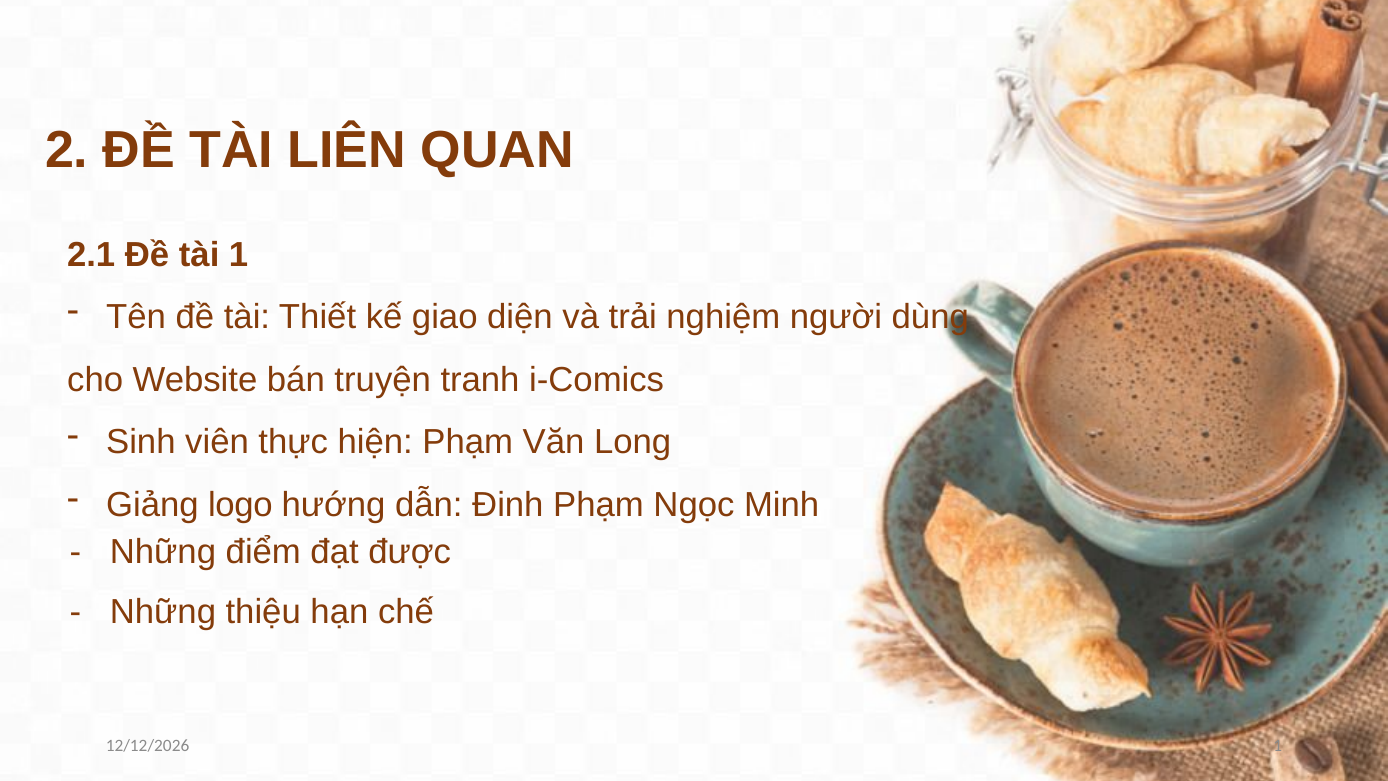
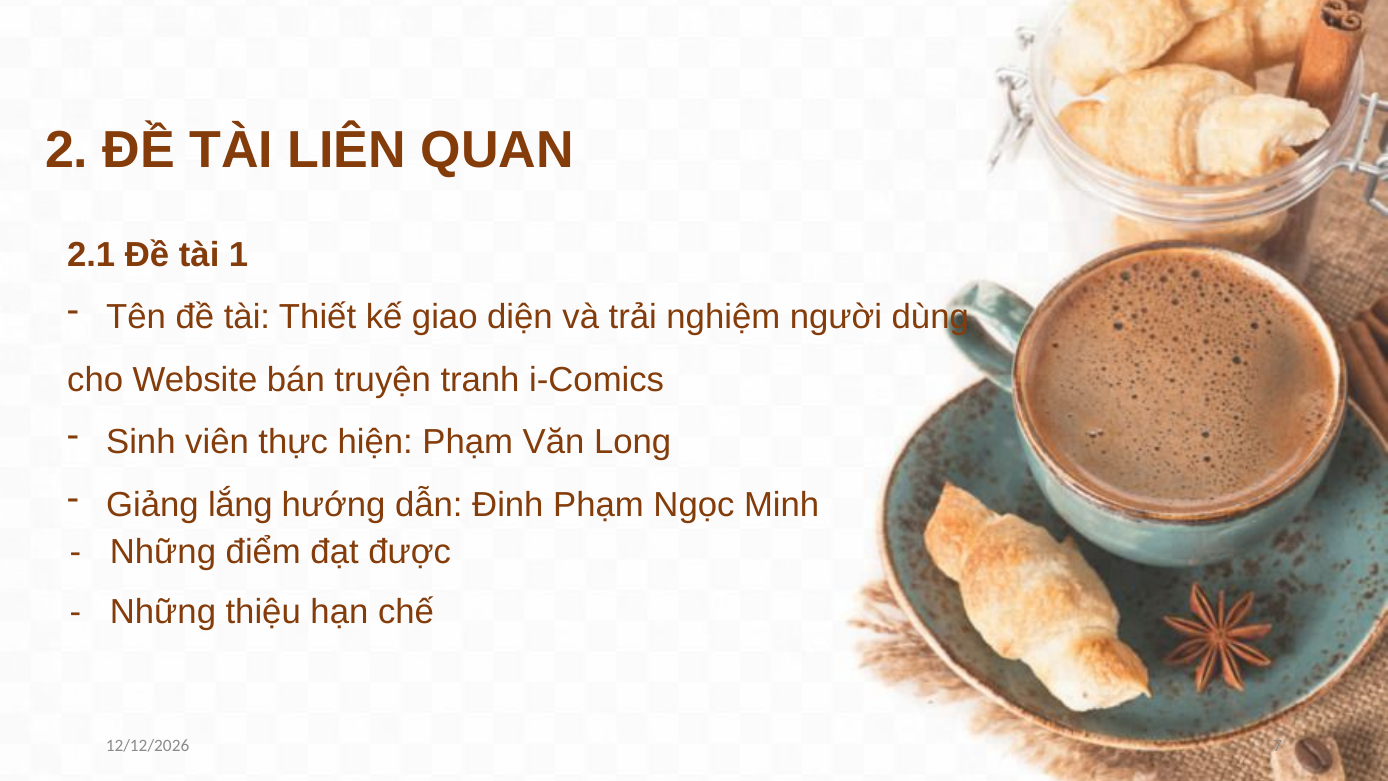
logo: logo -> lắng (240, 504)
1: 1 -> 7 (1278, 745)
